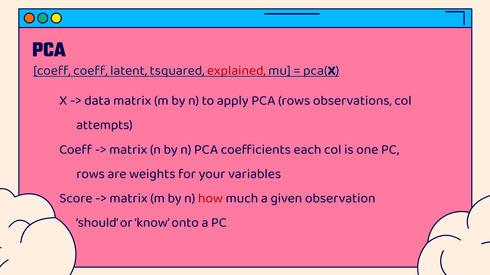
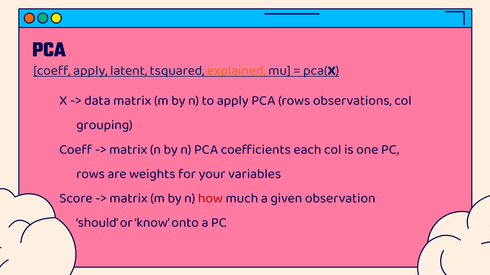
coeff coeff: coeff -> apply (90, 70)
explained colour: red -> orange (236, 70)
attempts: attempts -> grouping (104, 125)
